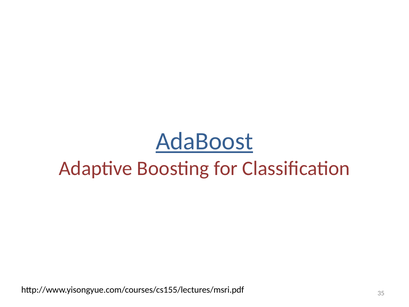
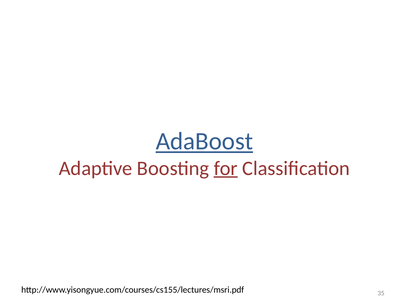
for underline: none -> present (226, 168)
